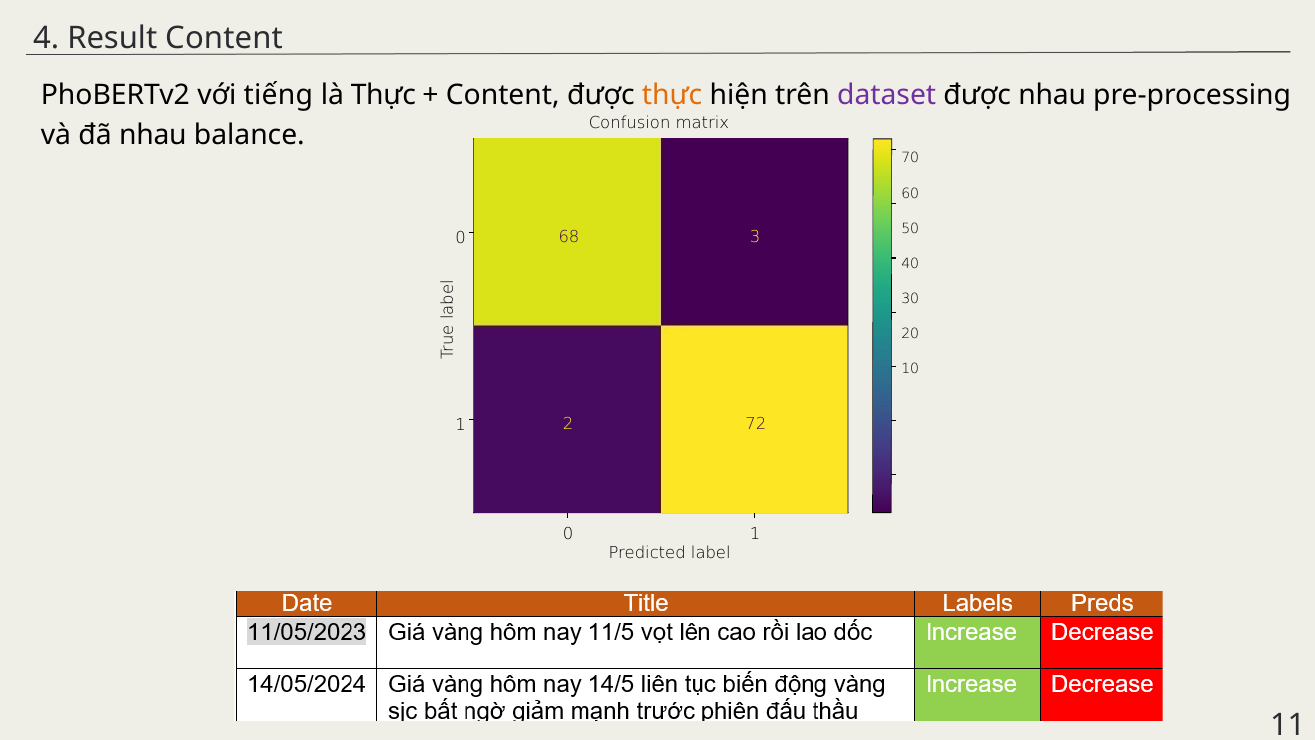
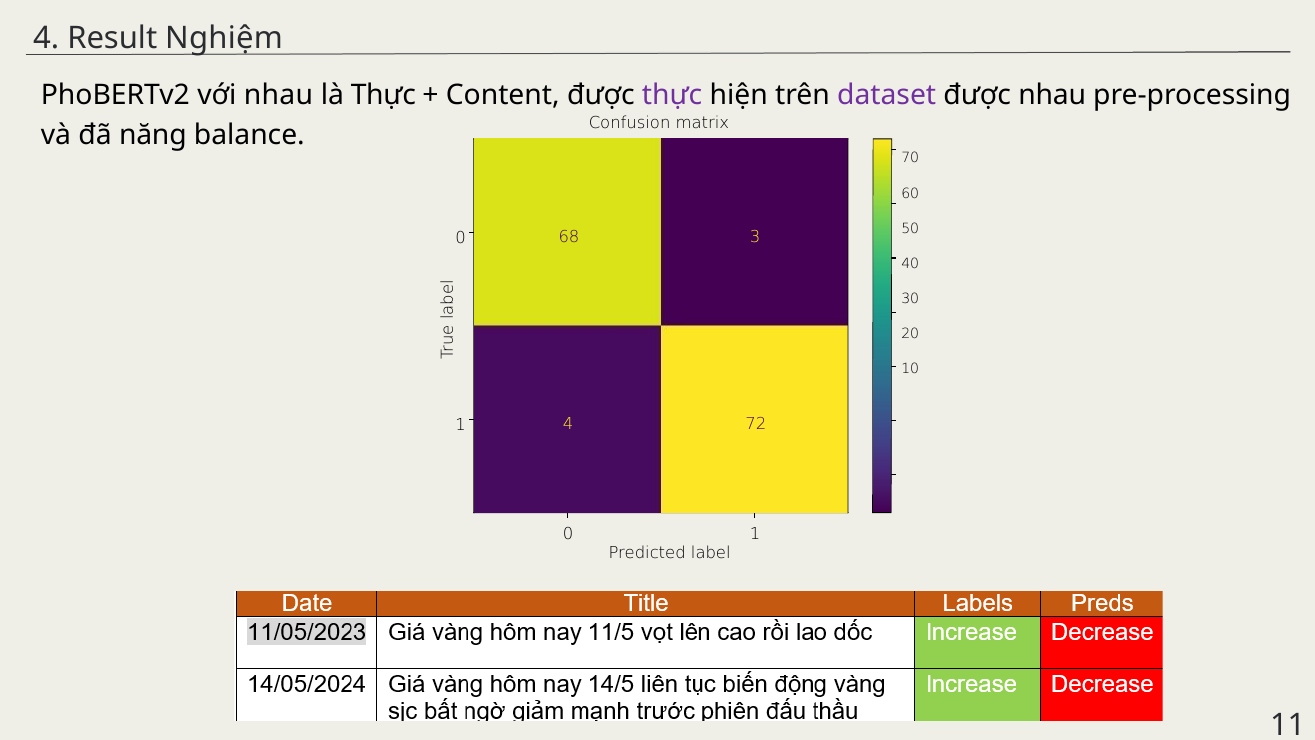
Result Content: Content -> Nghiệm (224, 38)
với tiếng: tiếng -> nhau (278, 95)
thực colour: orange -> purple (672, 95)
đã nhau: nhau -> năng (153, 135)
1 2: 2 -> 4 (568, 424)
